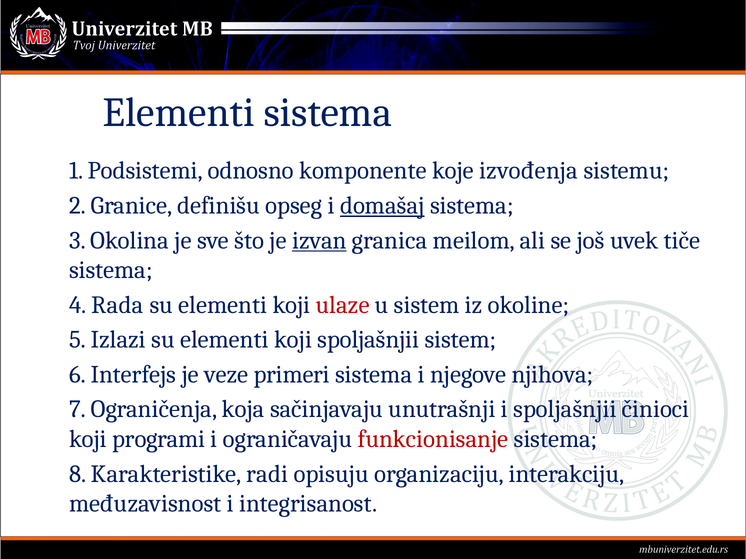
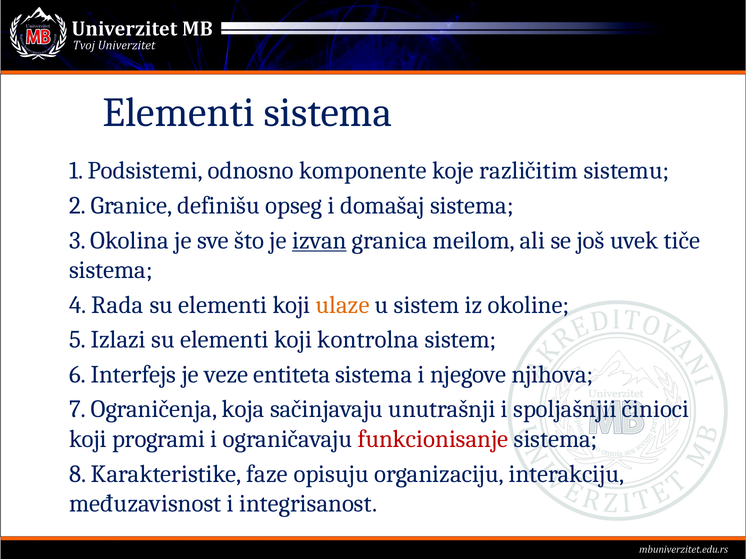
izvođenja: izvođenja -> različitim (529, 171)
domašaj underline: present -> none (382, 206)
ulaze colour: red -> orange (343, 305)
koji spoljašnjii: spoljašnjii -> kontrolna (368, 340)
primeri: primeri -> entiteta (292, 375)
radi: radi -> faze (267, 474)
